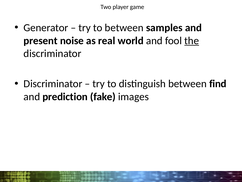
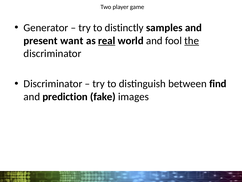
to between: between -> distinctly (124, 28)
noise: noise -> want (72, 41)
real underline: none -> present (107, 41)
